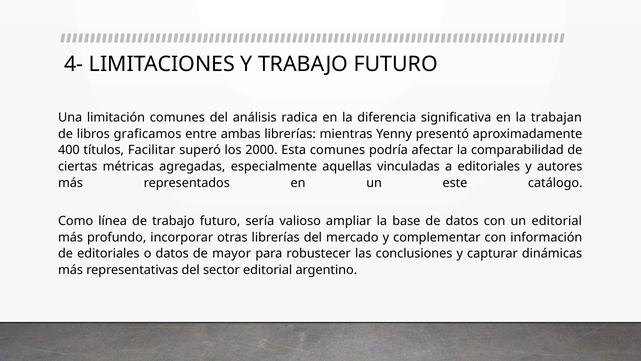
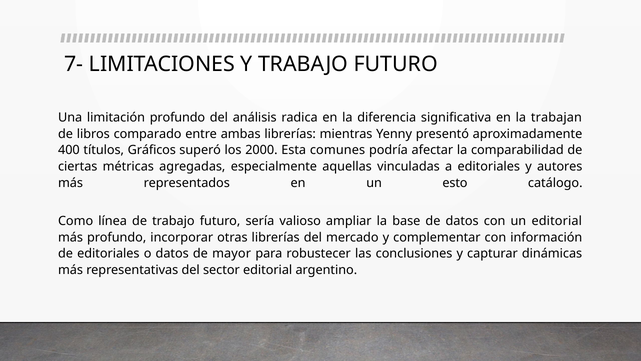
4-: 4- -> 7- (74, 64)
limitación comunes: comunes -> profundo (177, 117)
graficamos: graficamos -> comparado (148, 134)
Facilitar: Facilitar -> Gráficos (152, 150)
este: este -> esto (455, 183)
